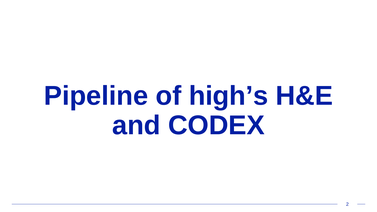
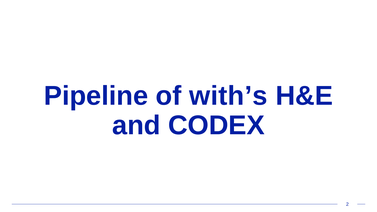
high’s: high’s -> with’s (228, 96)
